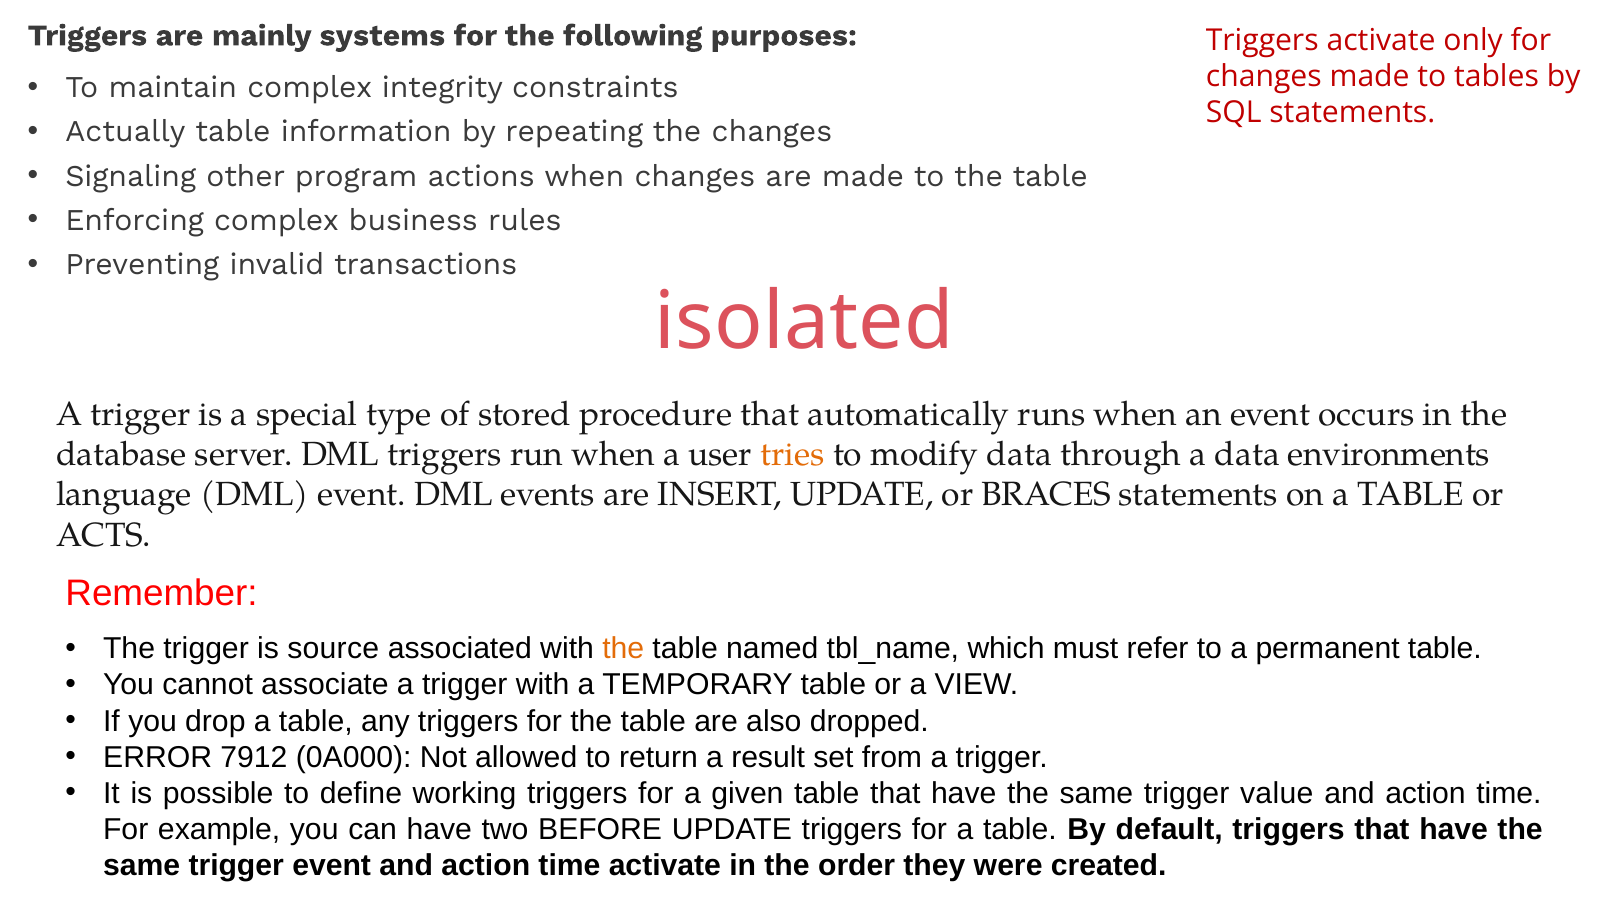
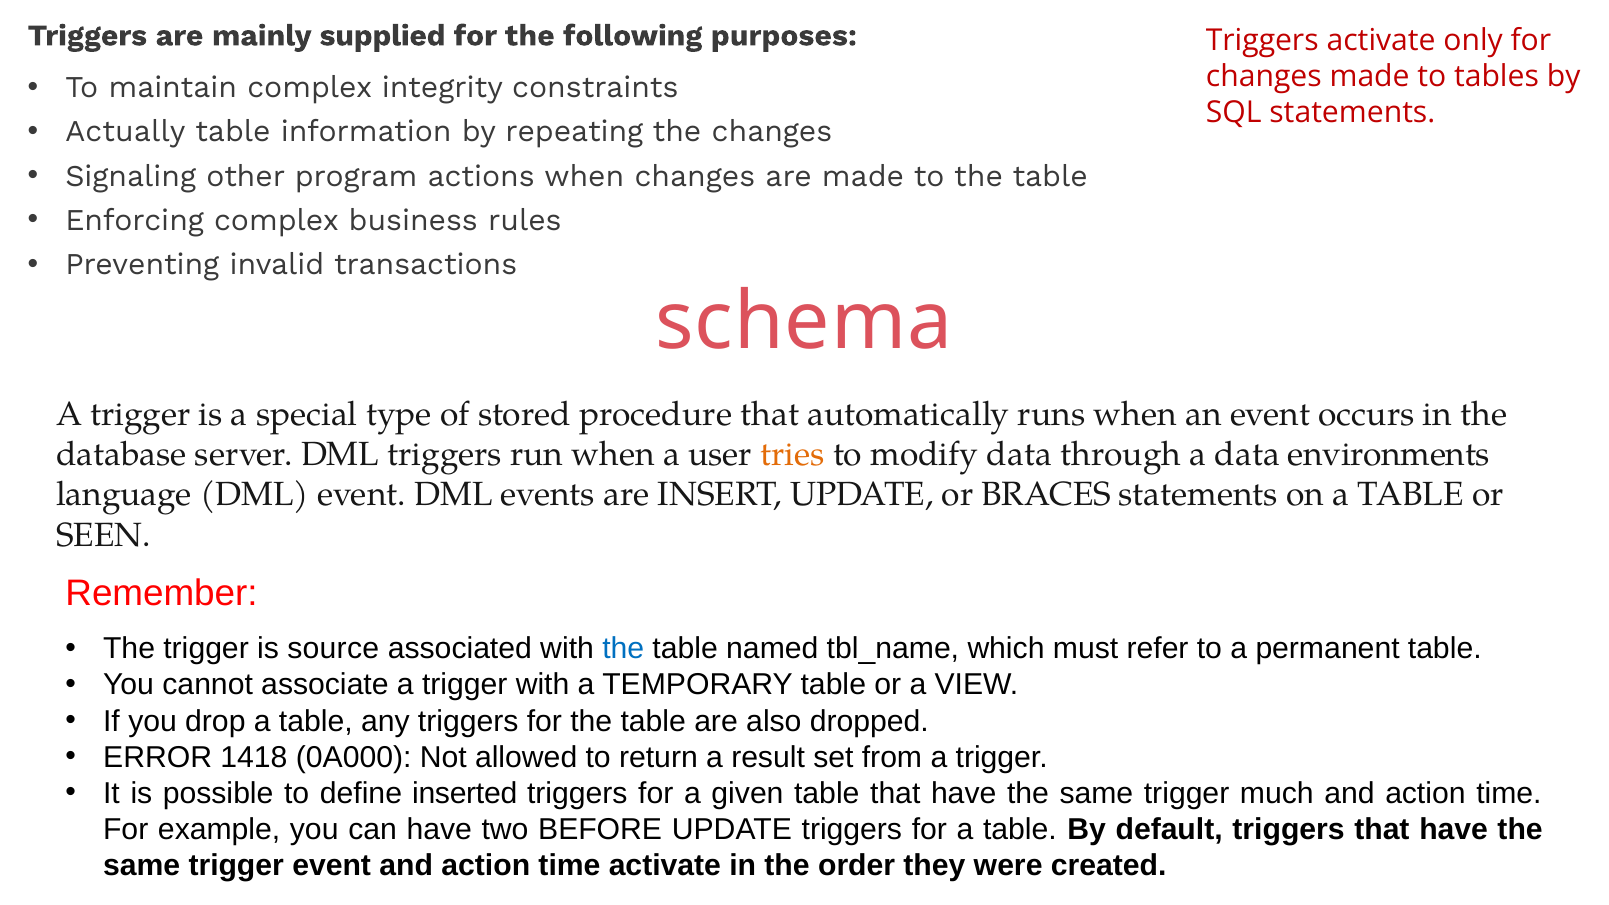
systems: systems -> supplied (383, 36)
isolated: isolated -> schema (804, 322)
ACTS: ACTS -> SEEN (104, 535)
the colour: orange -> blue (623, 649)
7912: 7912 -> 1418 (254, 757)
working: working -> inserted (465, 794)
value: value -> much (1277, 794)
